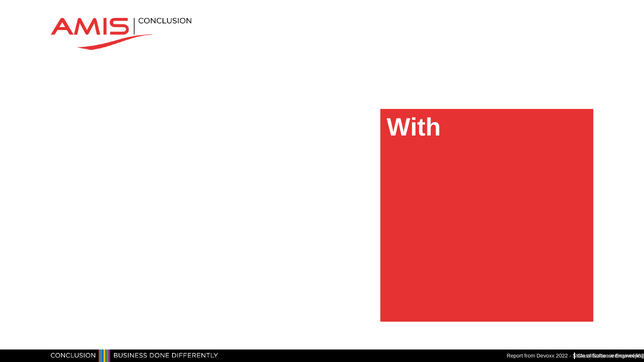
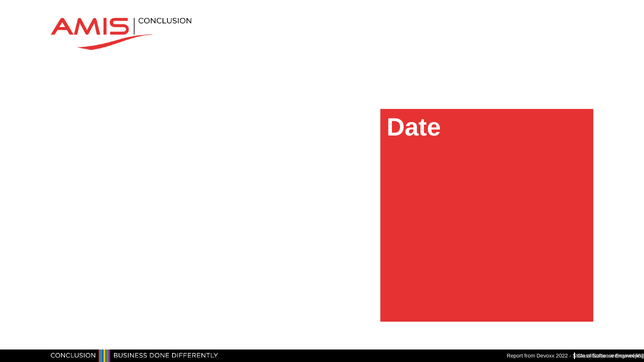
With: With -> Date (414, 128)
